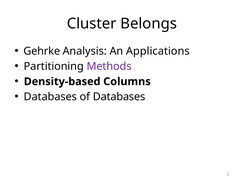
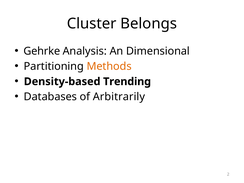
Applications: Applications -> Dimensional (158, 51)
Methods colour: purple -> orange (109, 66)
Columns: Columns -> Trending (127, 82)
of Databases: Databases -> Arbitrarily (119, 97)
